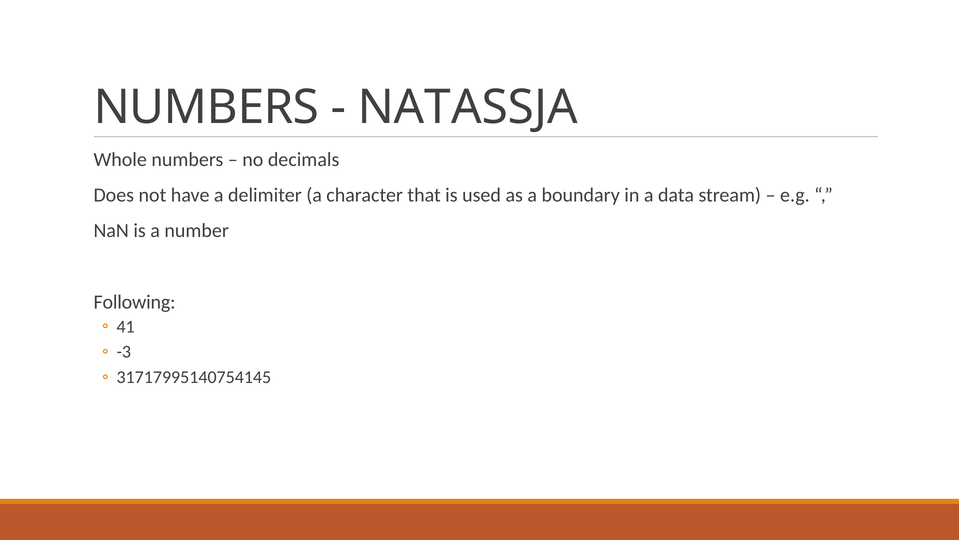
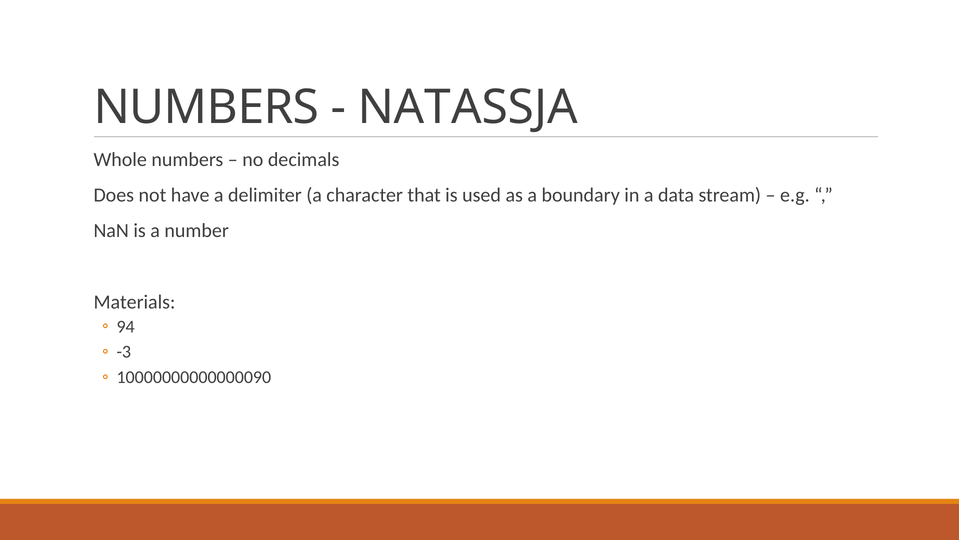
Following: Following -> Materials (134, 302)
41: 41 -> 94 (126, 326)
31717995140754145: 31717995140754145 -> 10000000000000090 (194, 377)
